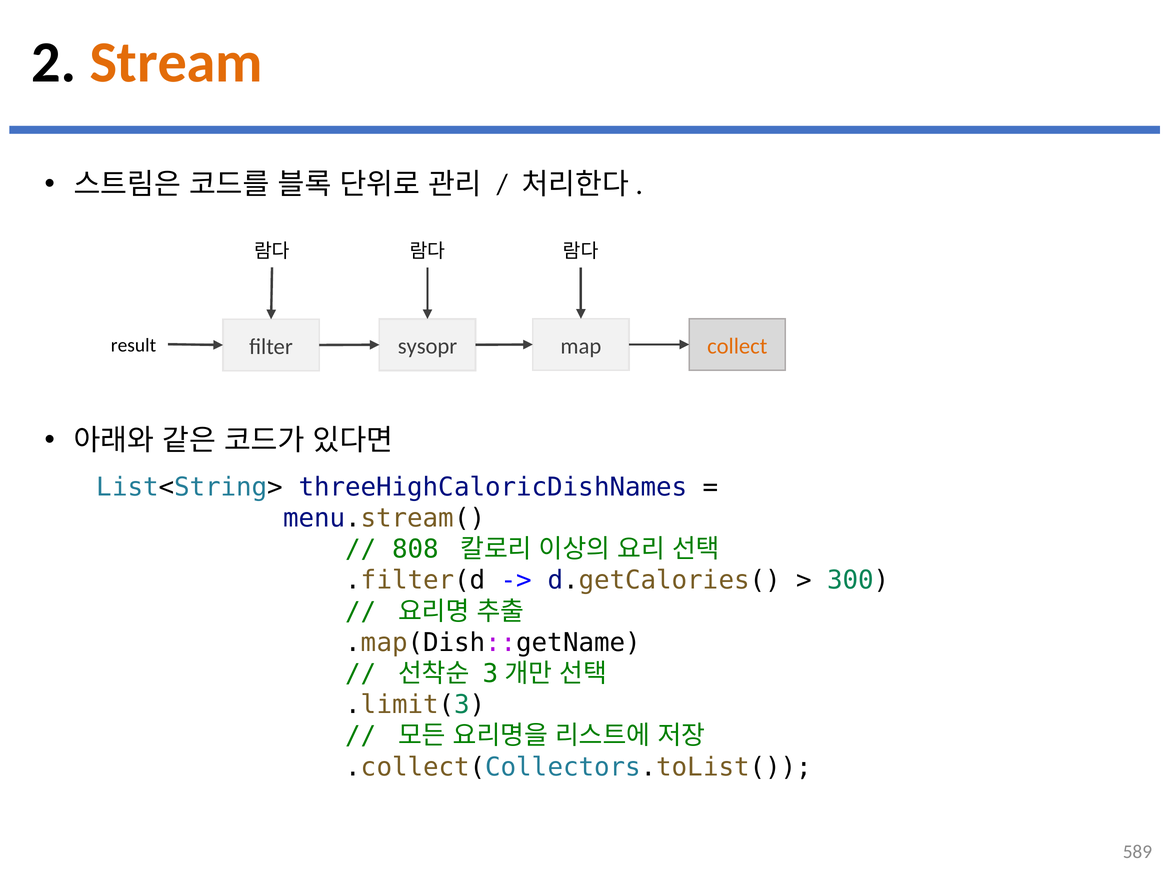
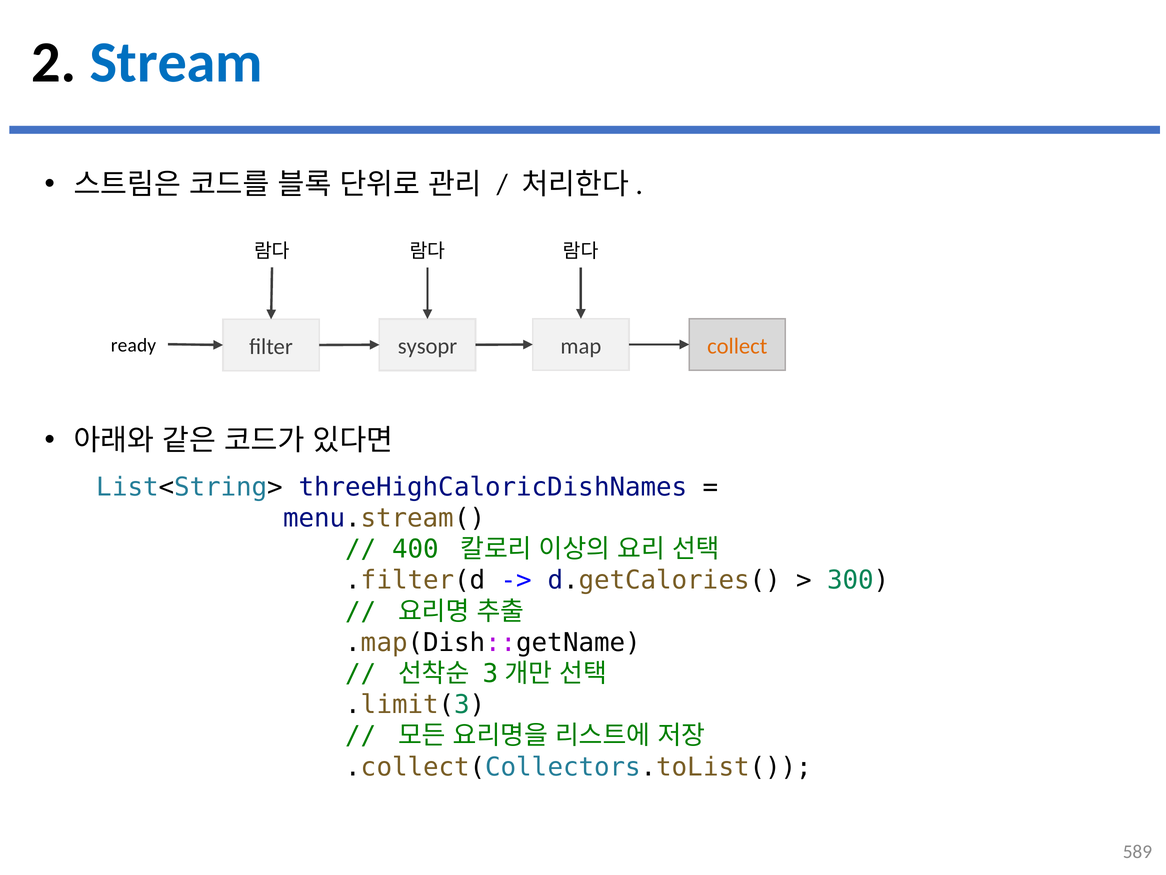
Stream colour: orange -> blue (176, 62)
result: result -> ready (133, 345)
808: 808 -> 400 (415, 549)
